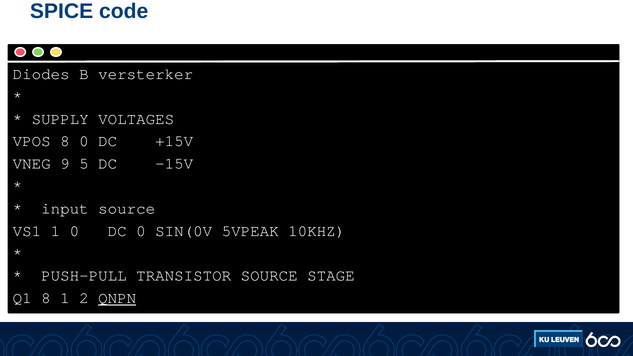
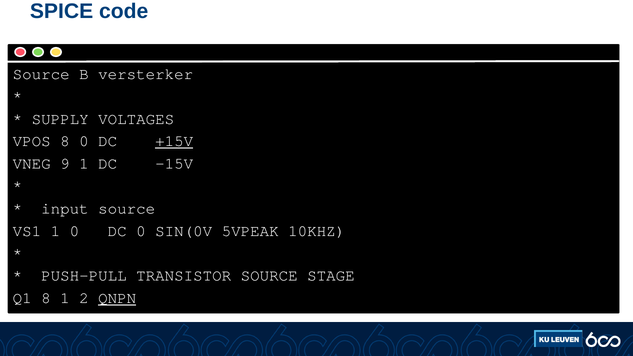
Diodes: Diodes -> Source (41, 74)
+15V underline: none -> present (174, 141)
9 5: 5 -> 1 (84, 164)
